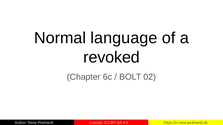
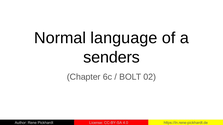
revoked: revoked -> senders (112, 57)
